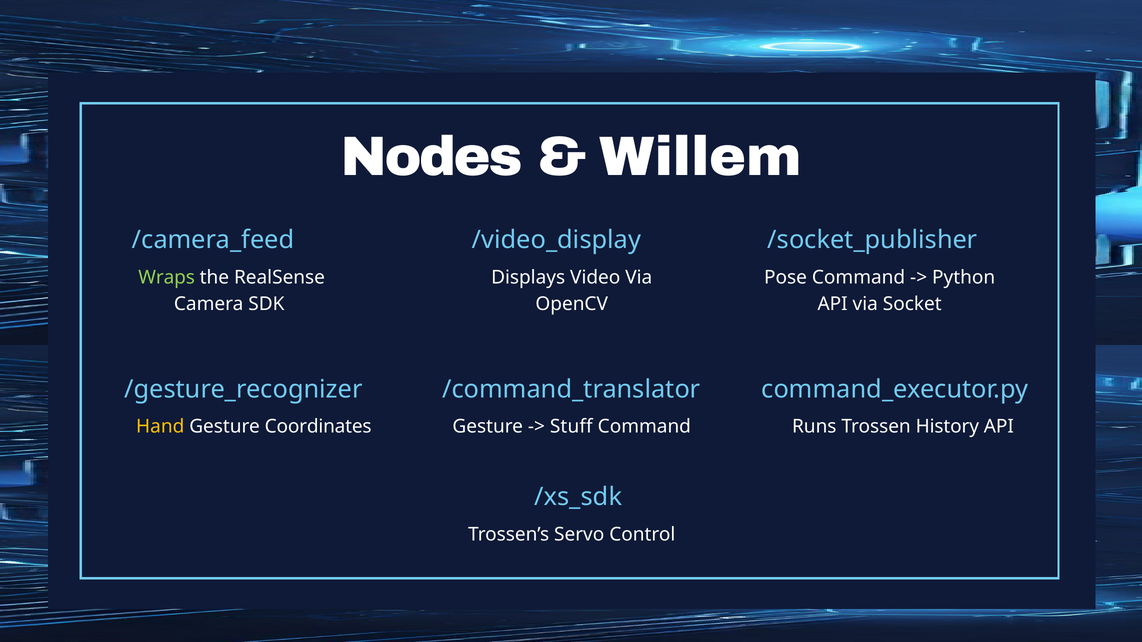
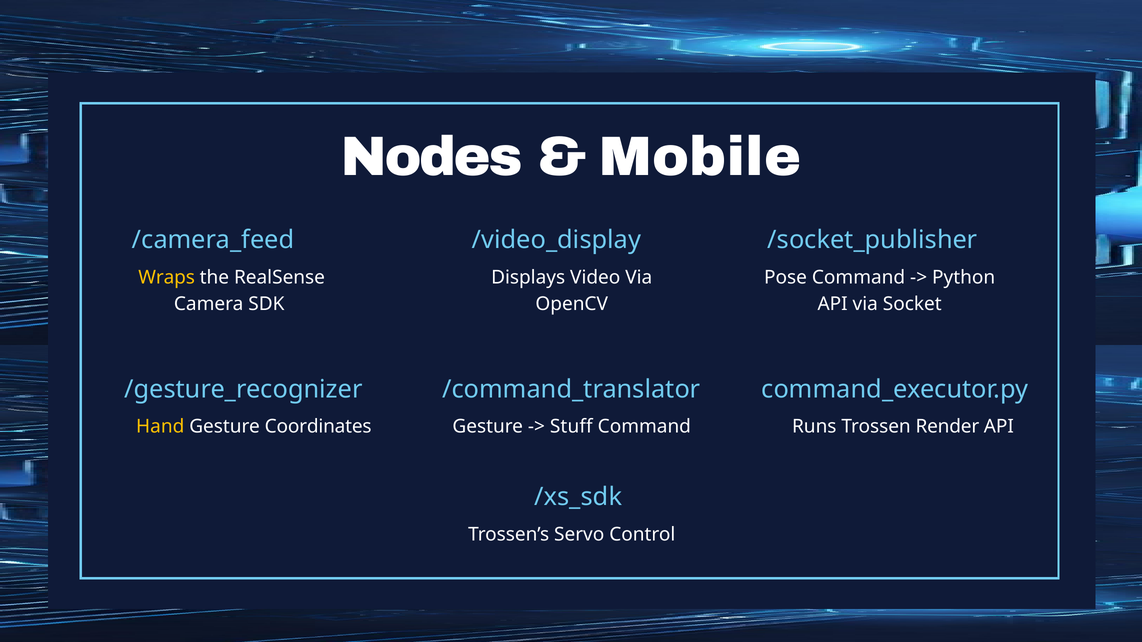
Willem: Willem -> Mobile (700, 157)
Wraps colour: light green -> yellow (167, 278)
History: History -> Render (947, 427)
